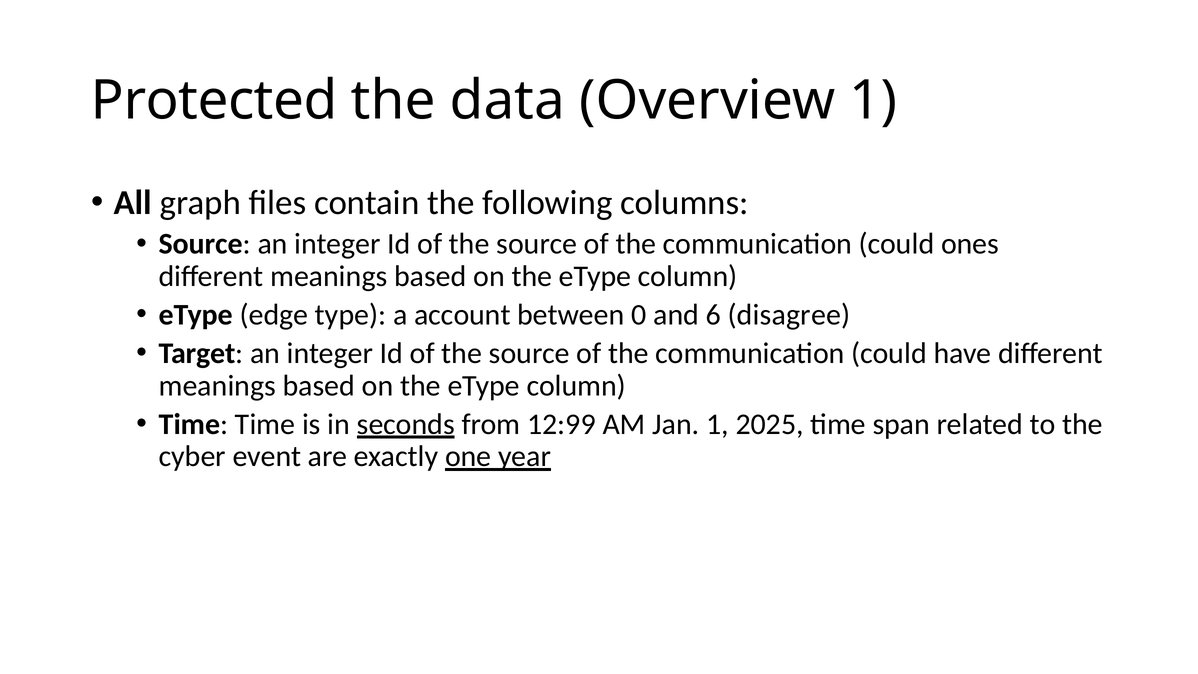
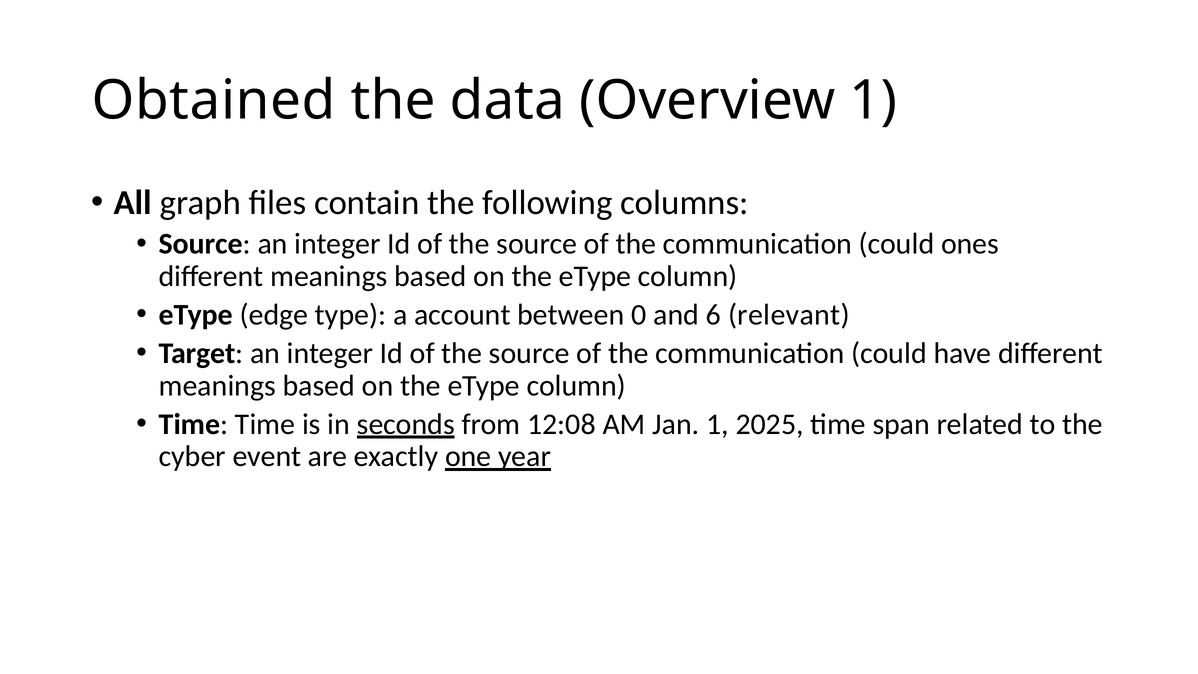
Protected: Protected -> Obtained (214, 101)
disagree: disagree -> relevant (789, 315)
12:99: 12:99 -> 12:08 (561, 424)
